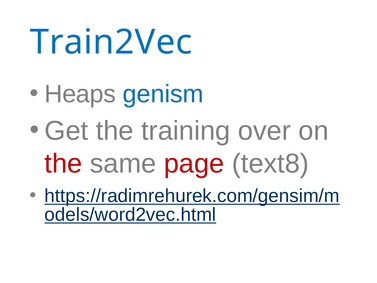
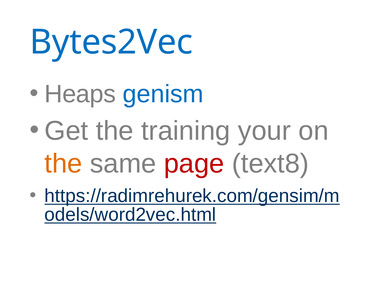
Train2Vec: Train2Vec -> Bytes2Vec (111, 42)
over: over -> your (264, 131)
the colour: red -> orange (63, 163)
